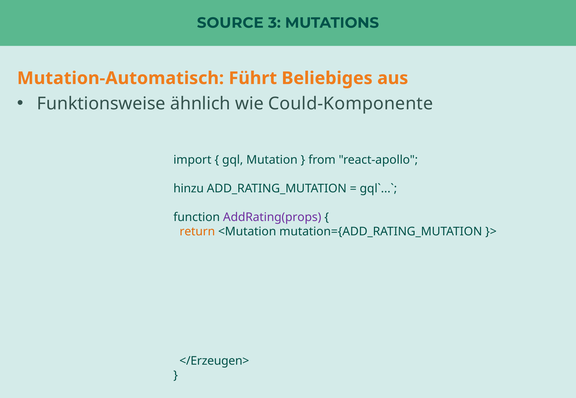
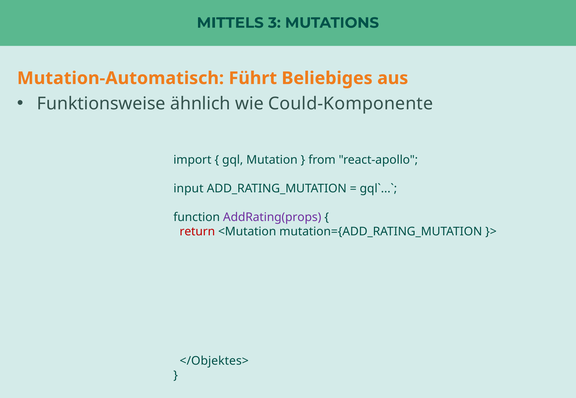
SOURCE: SOURCE -> MITTELS (230, 23)
hinzu: hinzu -> input (188, 189)
return colour: orange -> red (197, 232)
</Erzeugen>: </Erzeugen> -> </Objektes> (214, 362)
